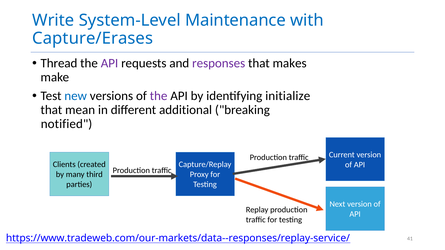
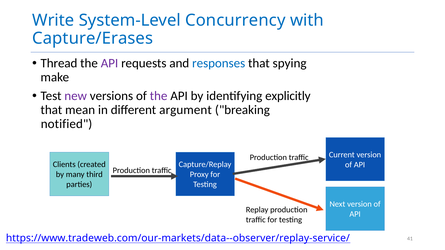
Maintenance: Maintenance -> Concurrency (235, 20)
responses colour: purple -> blue (219, 63)
makes: makes -> spying (290, 63)
new colour: blue -> purple (76, 96)
initialize: initialize -> explicitly (288, 96)
additional: additional -> argument (186, 110)
https://www.tradeweb.com/our-markets/data--responses/replay-service/: https://www.tradeweb.com/our-markets/data--responses/replay-service/ -> https://www.tradeweb.com/our-markets/data--observer/replay-service/ (178, 239)
